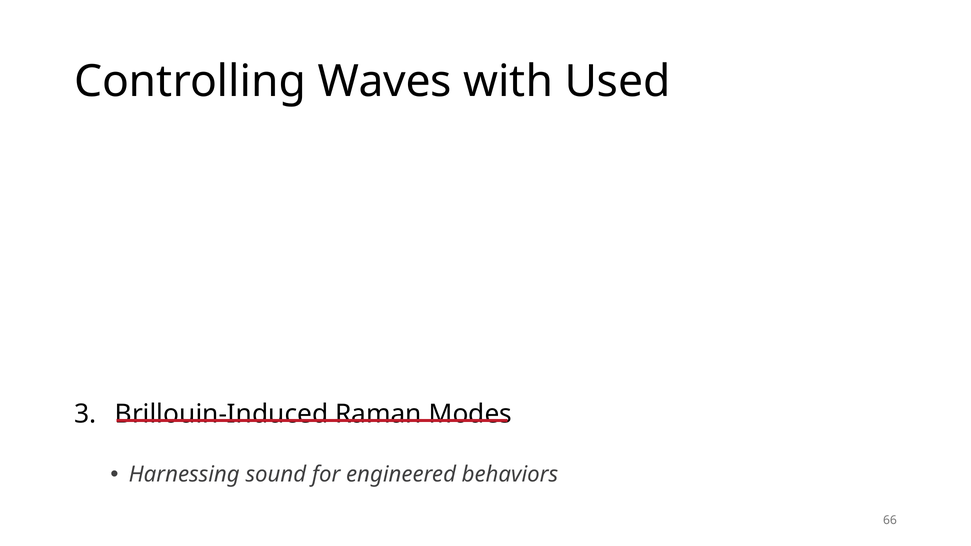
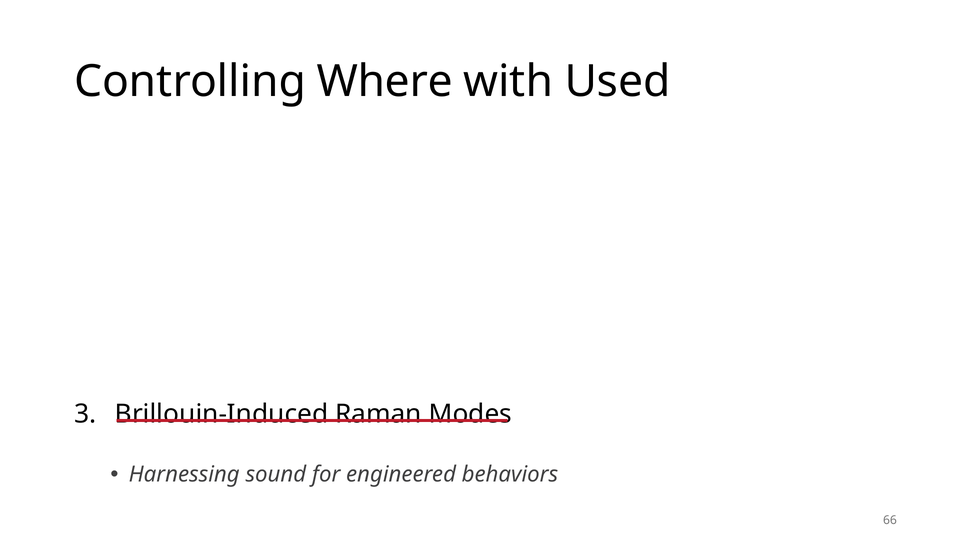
Waves: Waves -> Where (385, 82)
